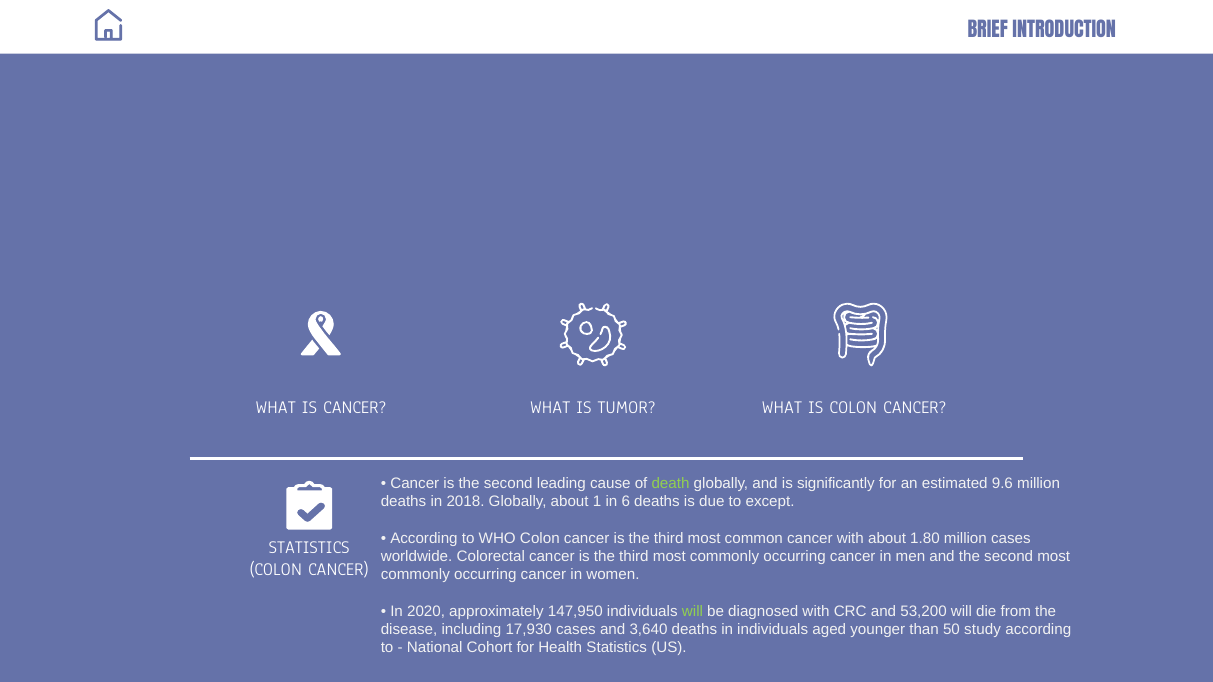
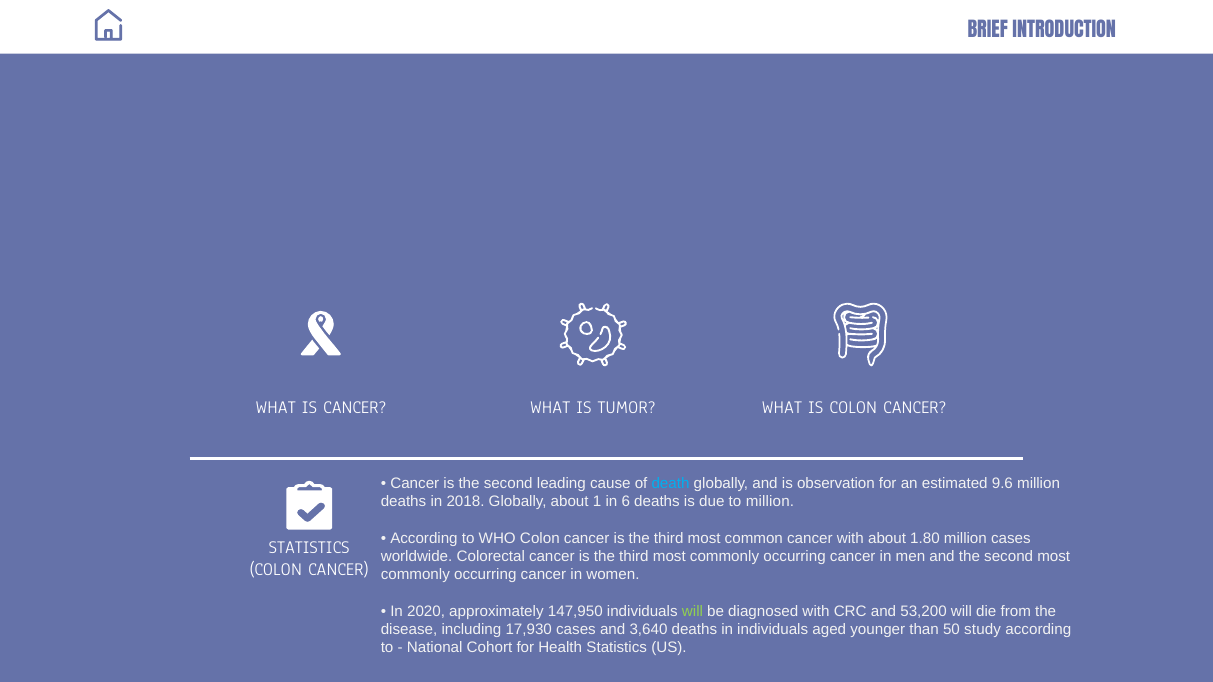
death colour: light green -> light blue (671, 484)
significantly: significantly -> observation (836, 484)
to except: except -> million (770, 502)
